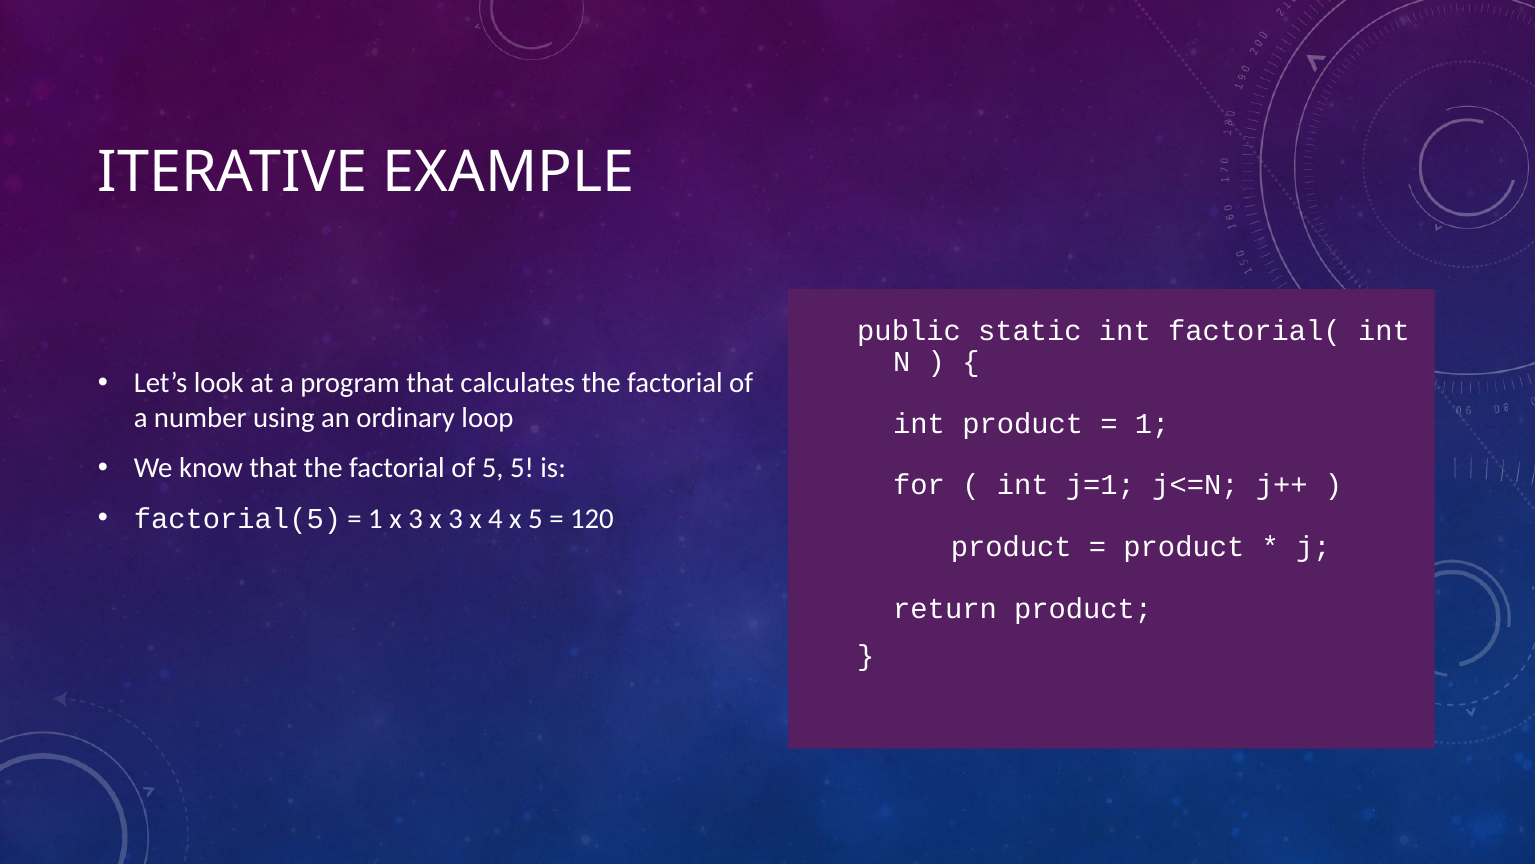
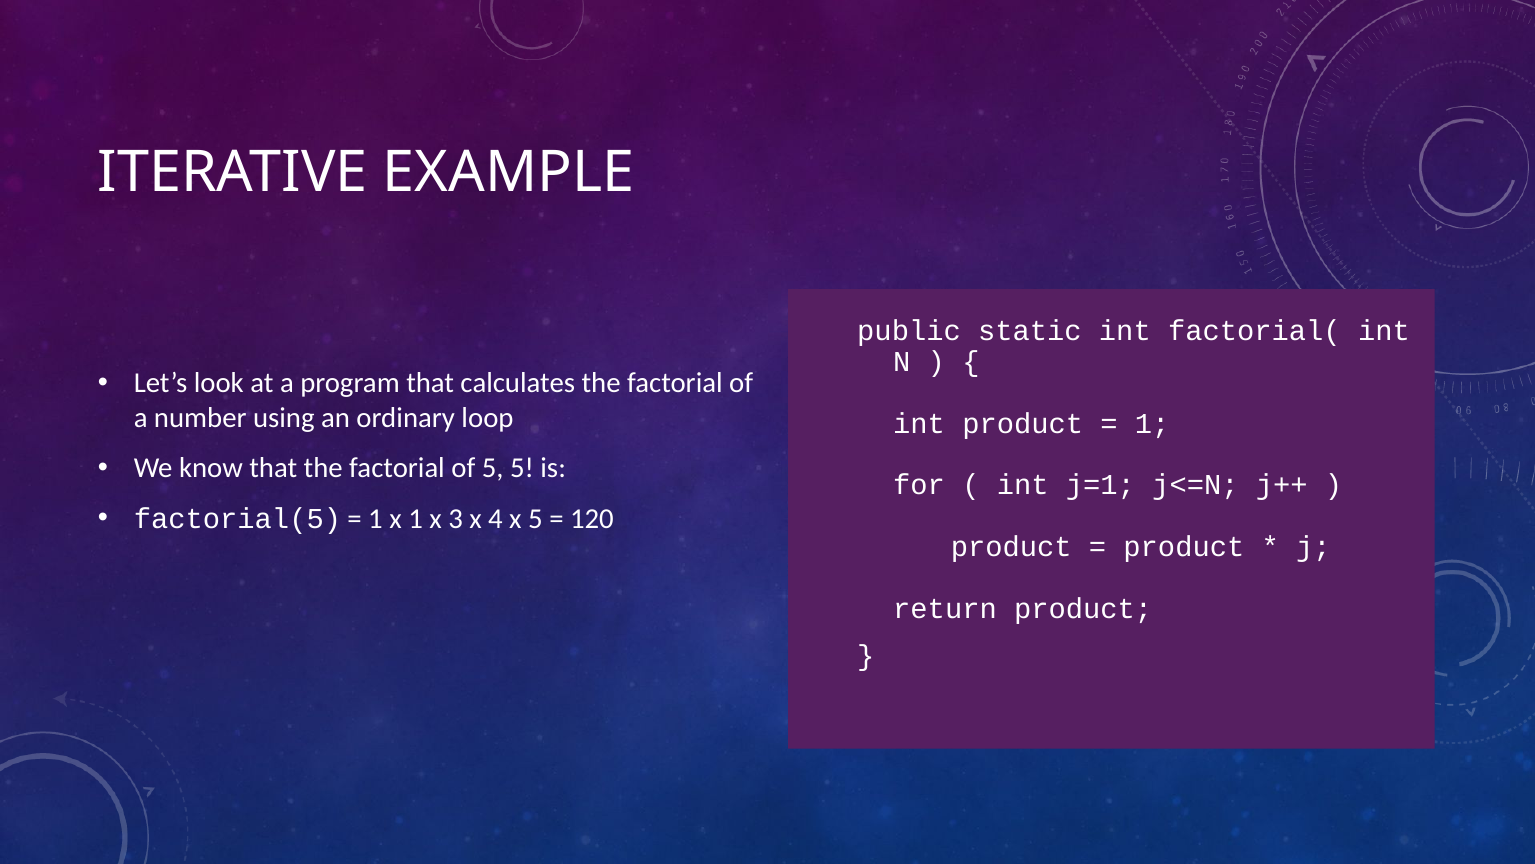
1 x 3: 3 -> 1 (416, 519)
